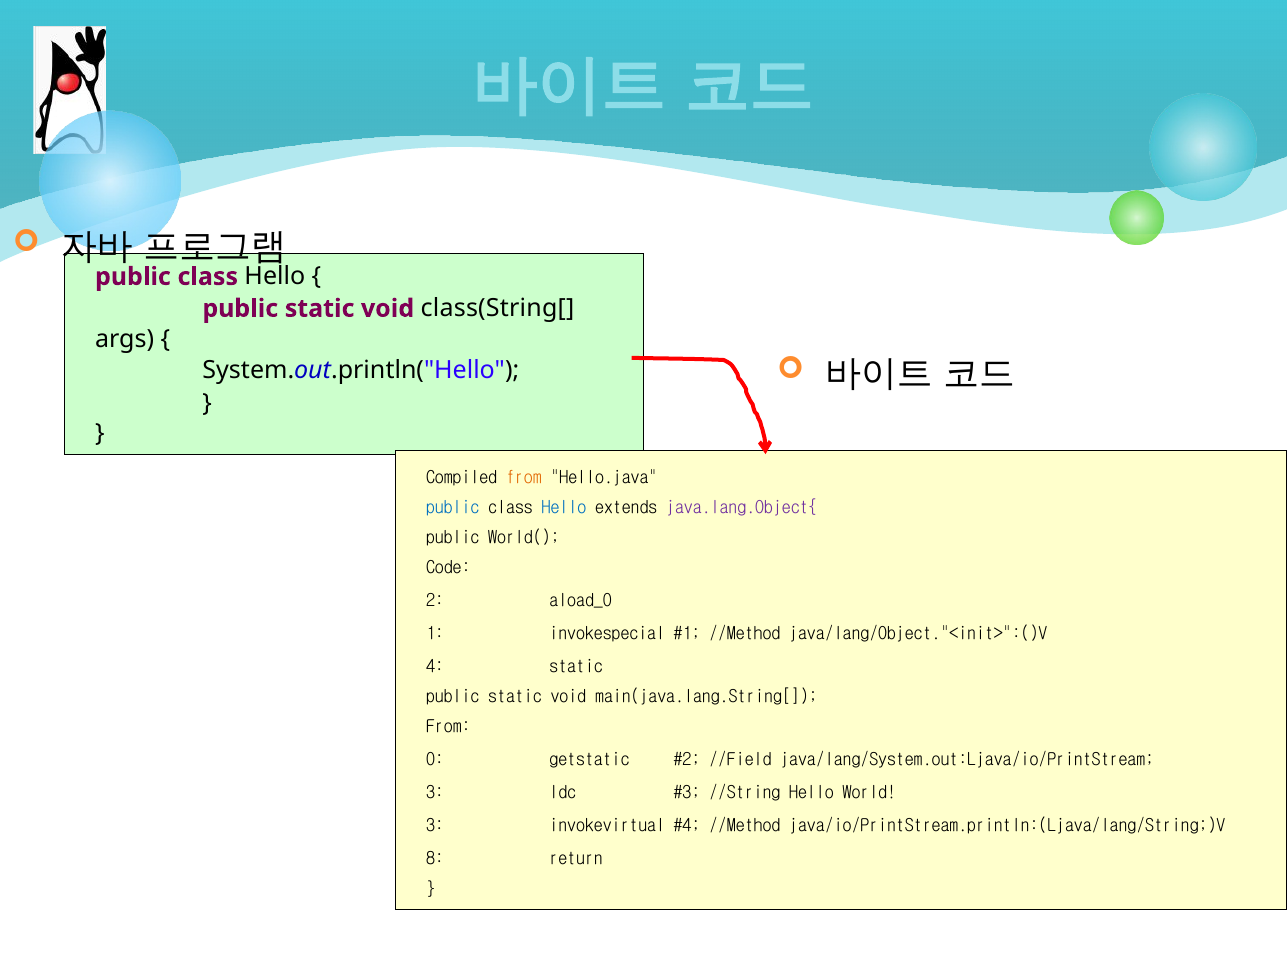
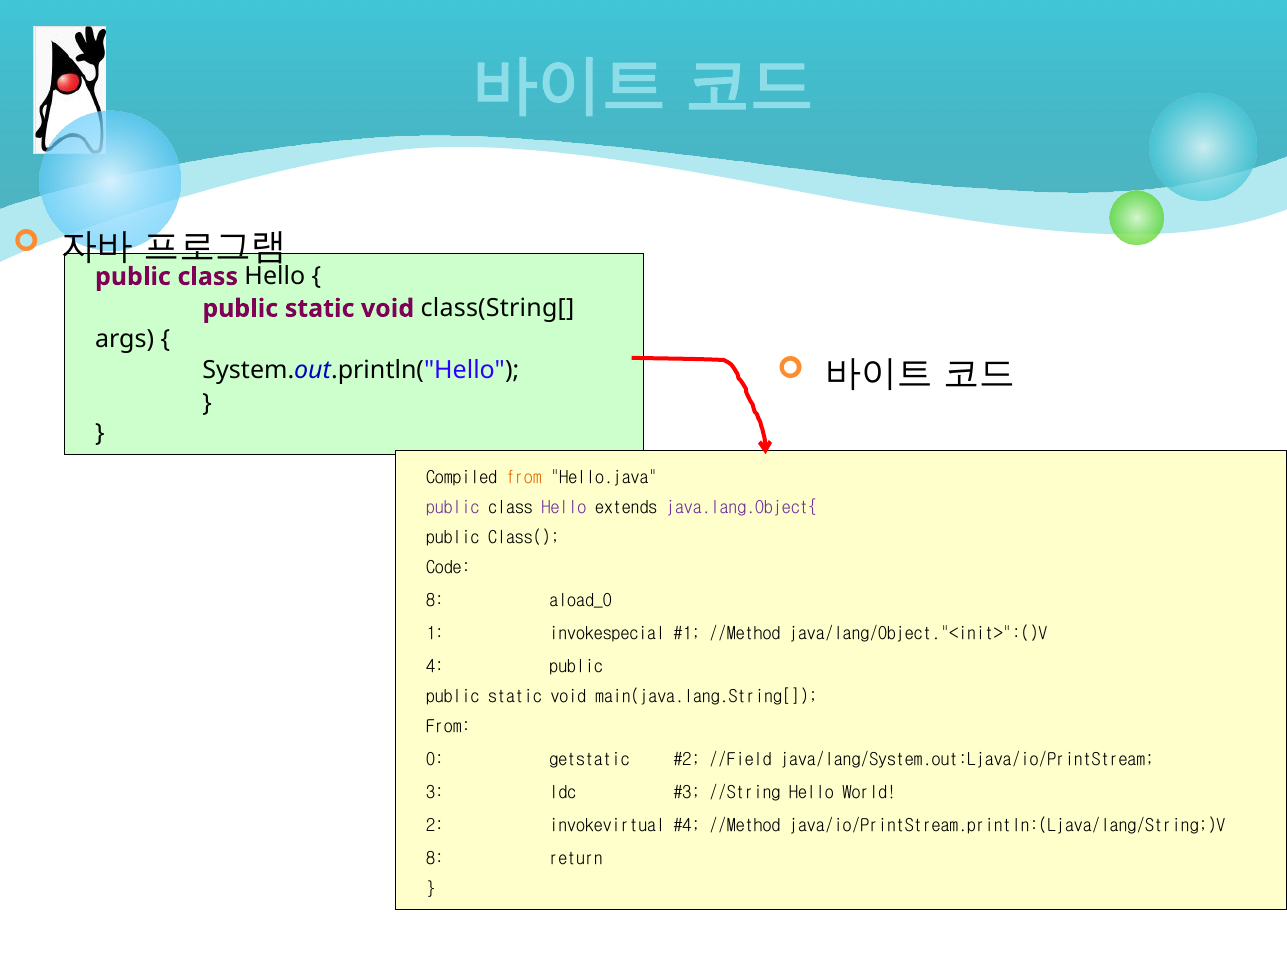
public colour: blue -> purple (453, 508)
Hello colour: blue -> purple (564, 508)
World(: World( -> Class( (524, 538)
2: 2 -> 8 (435, 601)
4 static: static -> public (576, 667)
3: 3 -> 2 (435, 826)
